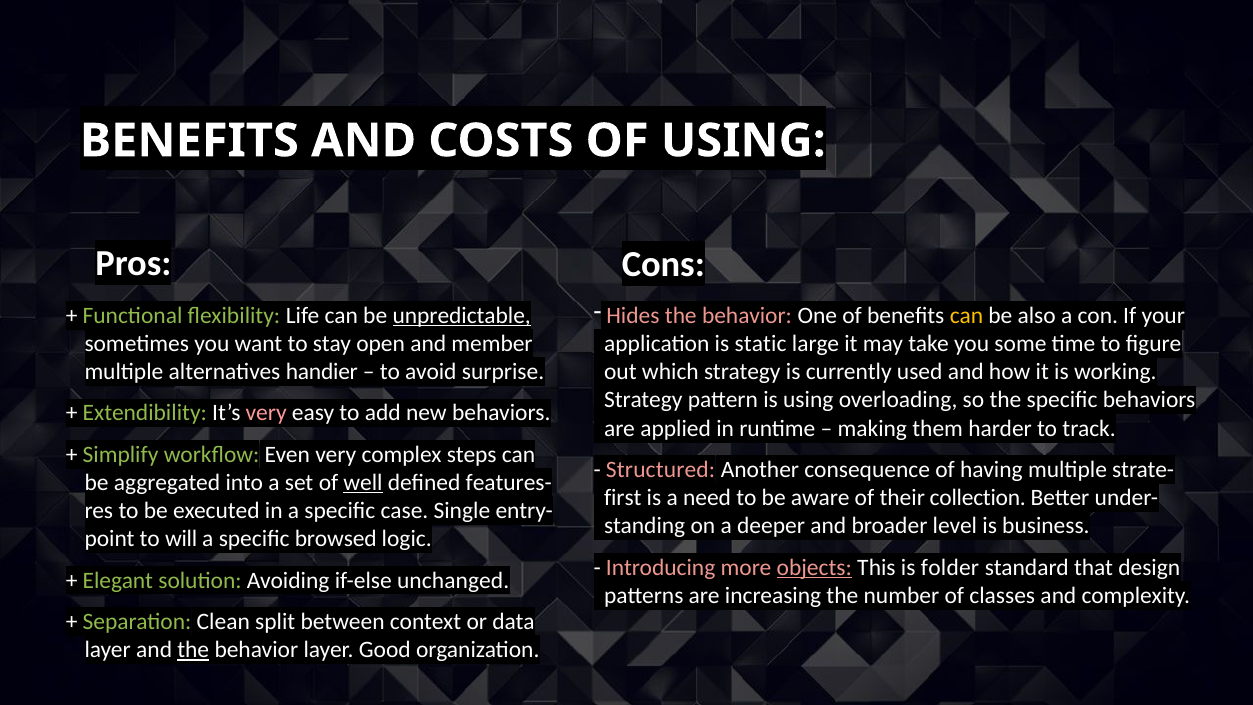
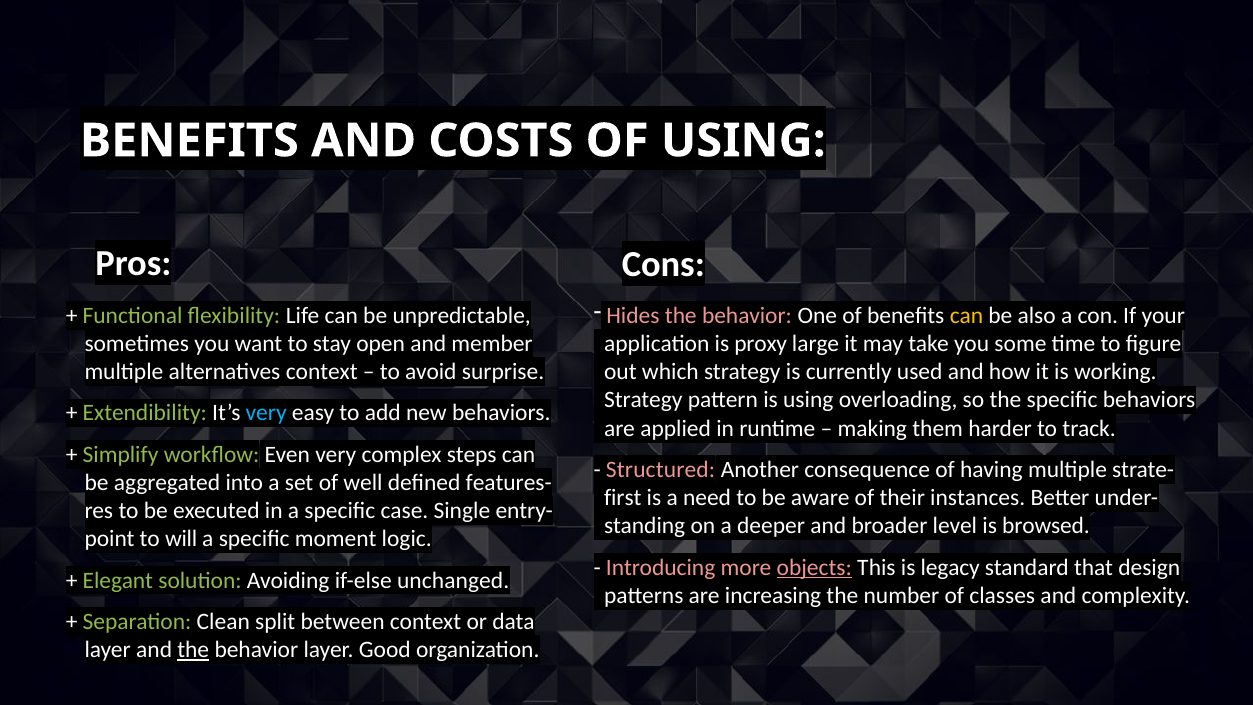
unpredictable underline: present -> none (462, 315)
static: static -> proxy (761, 344)
alternatives handier: handier -> context (322, 372)
very colour: pink -> light blue (266, 413)
well underline: present -> none (363, 483)
collection: collection -> instances (978, 498)
business: business -> browsed (1046, 526)
browsed: browsed -> moment (336, 539)
folder: folder -> legacy (950, 567)
